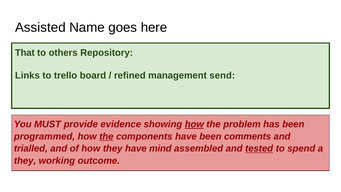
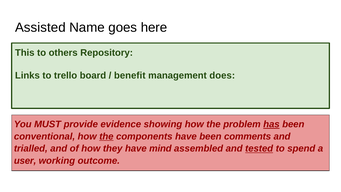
That: That -> This (25, 53)
refined: refined -> benefit (130, 75)
send: send -> does (222, 75)
how underline: present -> none (194, 124)
has underline: none -> present (271, 124)
programmed: programmed -> conventional (45, 136)
they: they -> user (25, 161)
